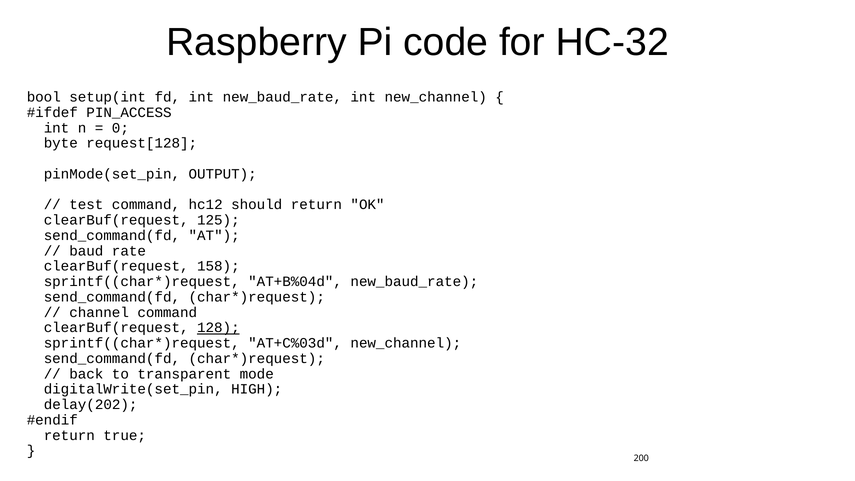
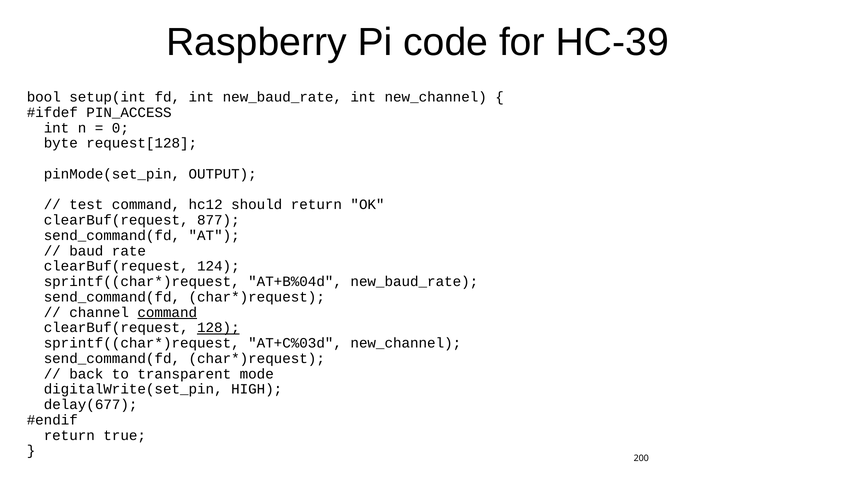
HC-32: HC-32 -> HC-39 (612, 43)
125: 125 -> 877 (218, 220)
158: 158 -> 124 (218, 266)
command underline: none -> present (167, 312)
delay(202: delay(202 -> delay(677 (91, 405)
